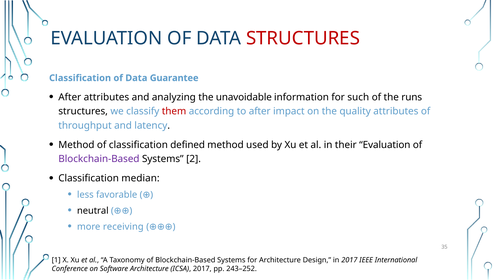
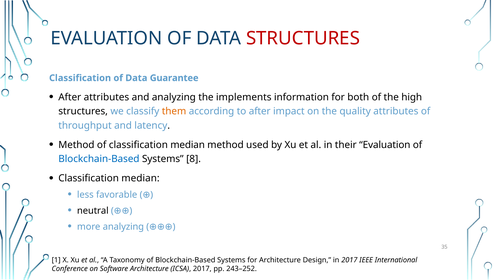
unavoidable: unavoidable -> implements (244, 97)
such: such -> both (358, 97)
runs: runs -> high (412, 97)
them colour: red -> orange (174, 111)
of classification defined: defined -> median (188, 145)
Blockchain-Based colour: purple -> blue (99, 159)
2: 2 -> 8 (194, 159)
more receiving: receiving -> analyzing (123, 227)
